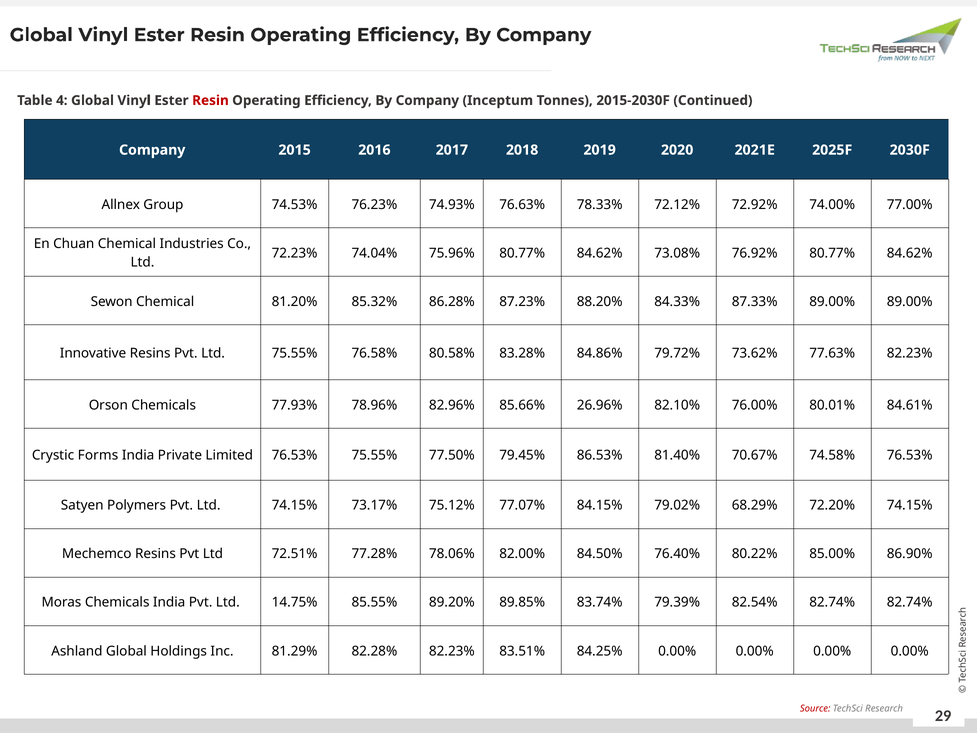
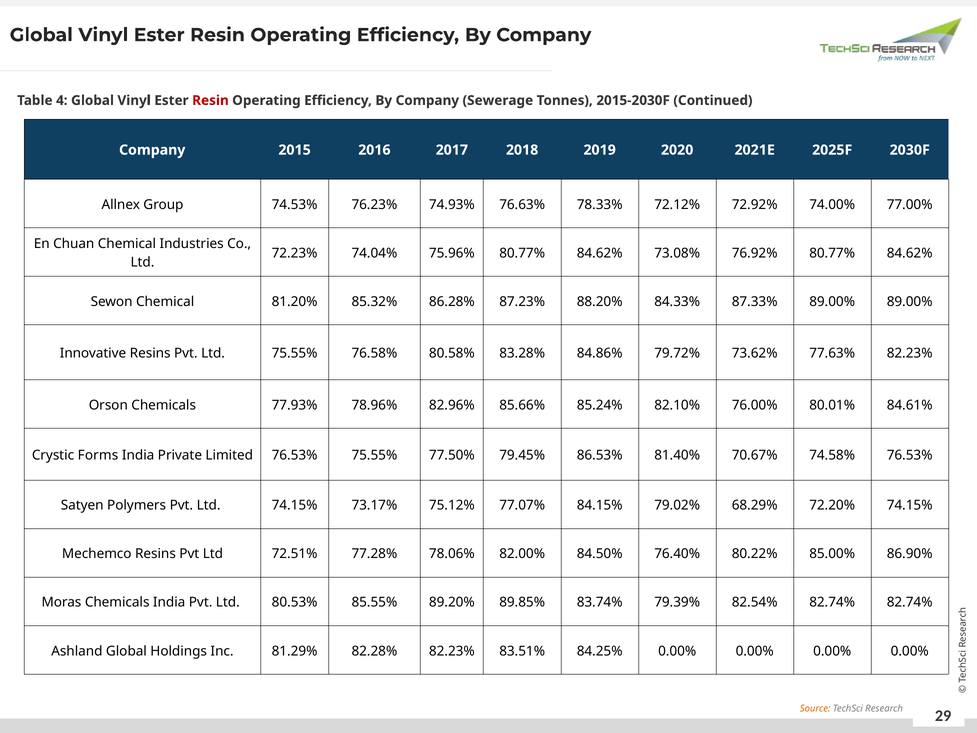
Inceptum: Inceptum -> Sewerage (498, 100)
26.96%: 26.96% -> 85.24% (600, 405)
14.75%: 14.75% -> 80.53% (295, 602)
Source colour: red -> orange (815, 709)
